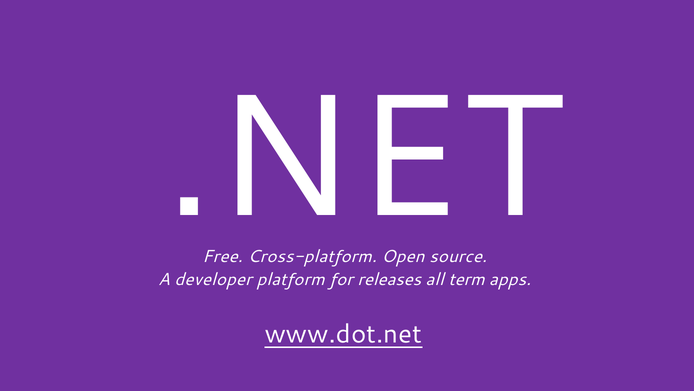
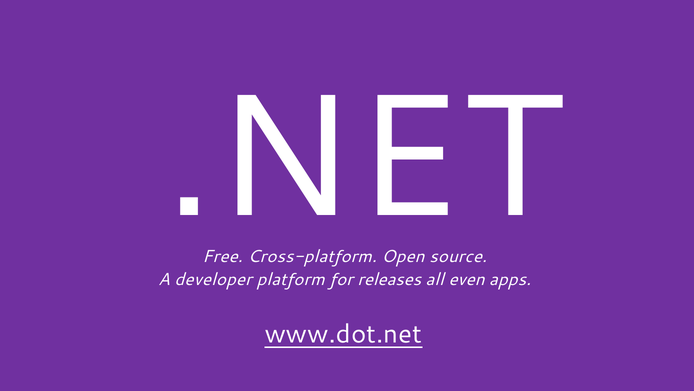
term: term -> even (467, 279)
